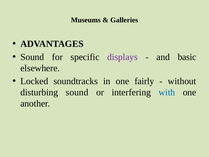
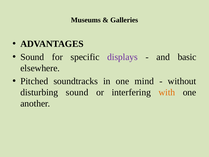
Locked: Locked -> Pitched (34, 81)
fairly: fairly -> mind (144, 81)
with colour: blue -> orange (167, 92)
